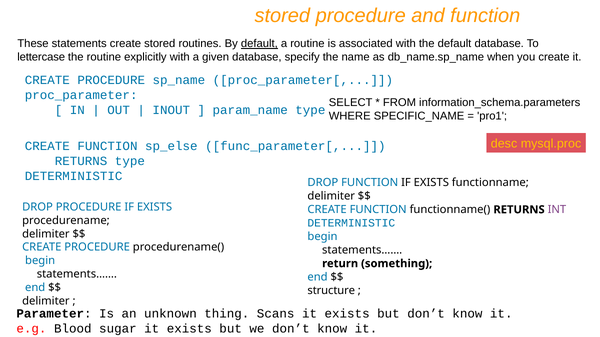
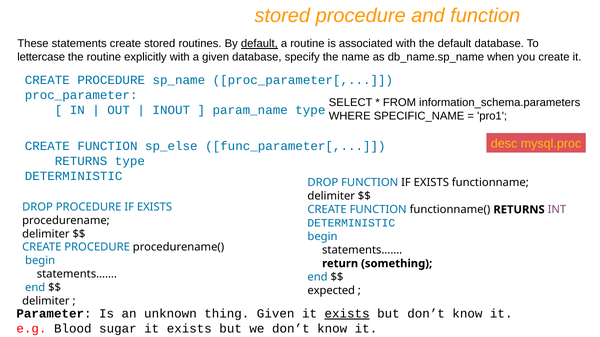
structure: structure -> expected (331, 291)
thing Scans: Scans -> Given (276, 314)
exists underline: none -> present (347, 314)
